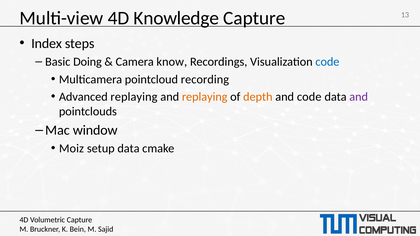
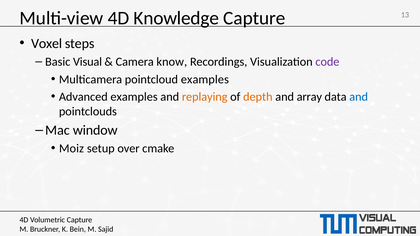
Index: Index -> Voxel (47, 43)
Doing: Doing -> Visual (88, 62)
code colour: blue -> purple (327, 62)
pointcloud recording: recording -> examples (205, 79)
Advanced replaying: replaying -> examples (134, 97)
and code: code -> array (309, 97)
and colour: purple -> blue (359, 97)
setup data: data -> over (128, 149)
